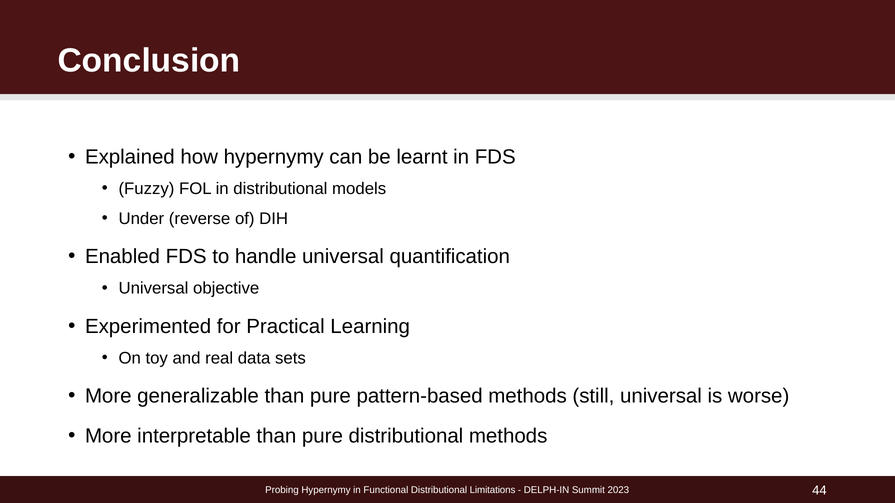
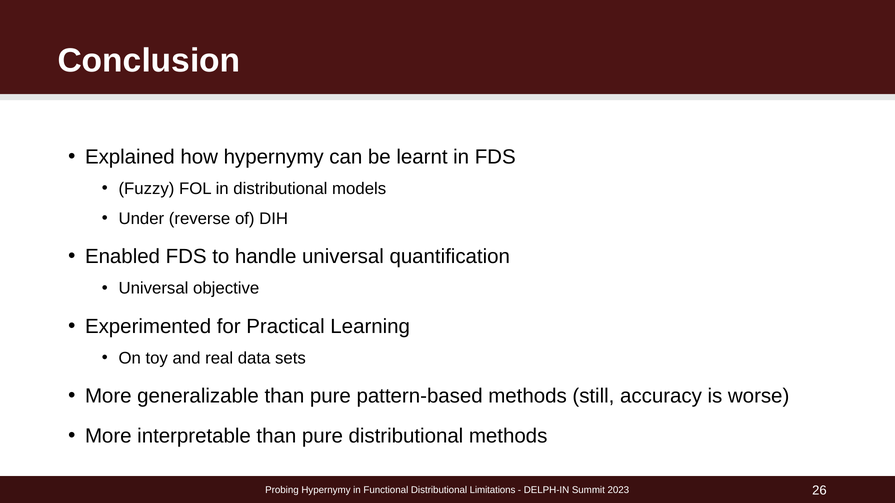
still universal: universal -> accuracy (661, 397)
44: 44 -> 26 (819, 491)
